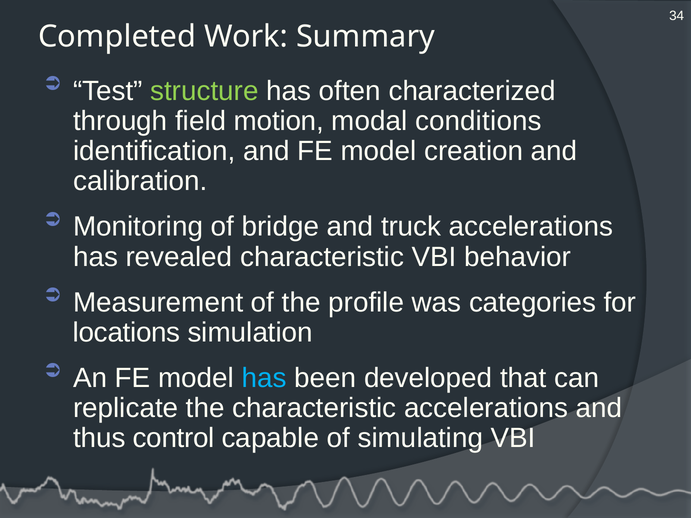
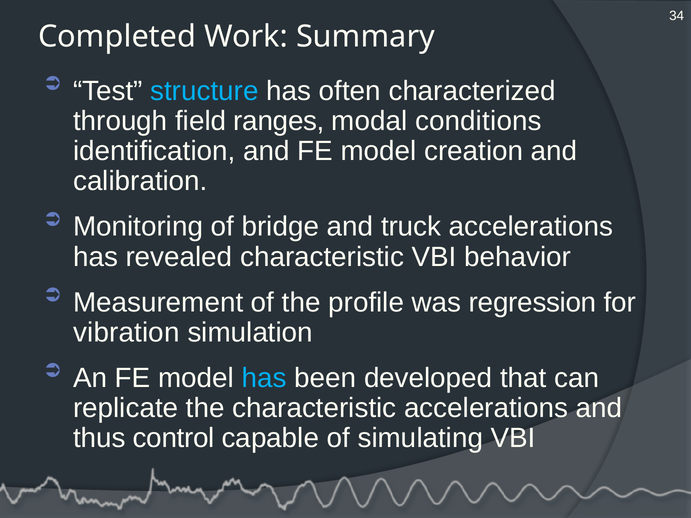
structure colour: light green -> light blue (204, 91)
motion: motion -> ranges (279, 121)
categories: categories -> regression (533, 303)
locations: locations -> vibration (126, 333)
